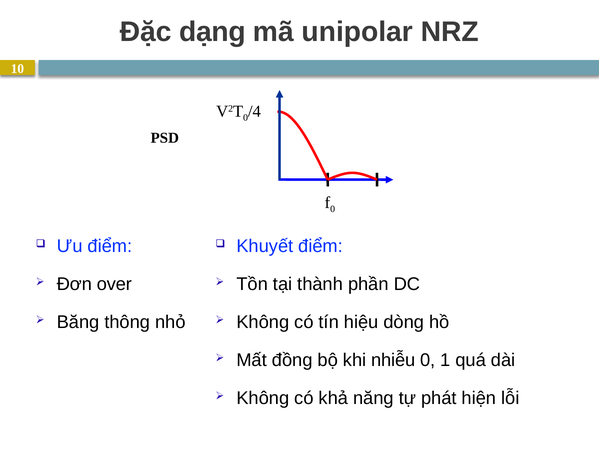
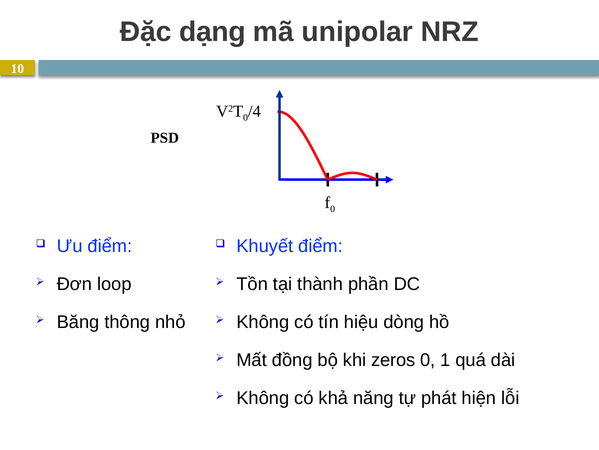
over: over -> loop (114, 284)
nhiễu: nhiễu -> zeros (393, 360)
